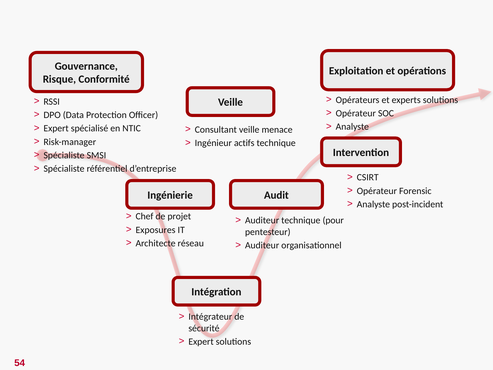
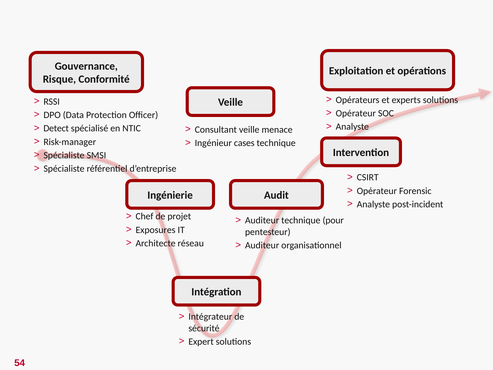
Expert: Expert -> Detect (56, 128)
actifs: actifs -> cases (244, 143)
